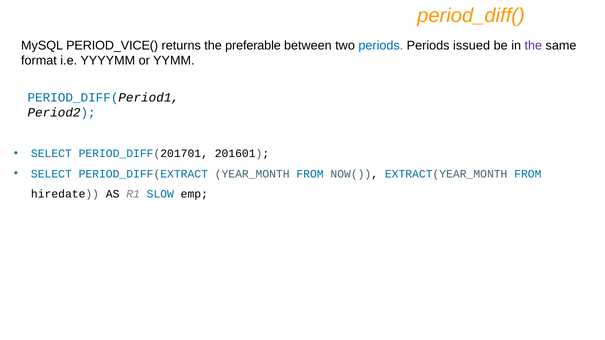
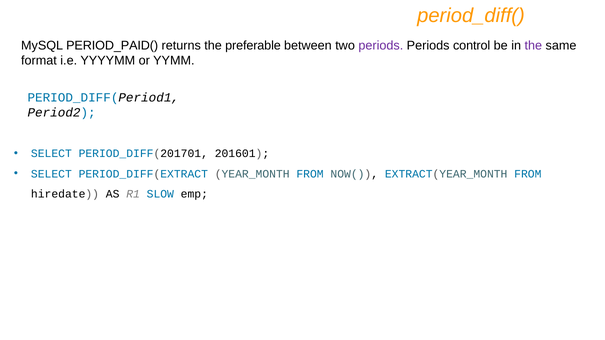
PERIOD_VICE(: PERIOD_VICE( -> PERIOD_PAID( (112, 46)
periods colour: blue -> purple (381, 46)
issued: issued -> control (472, 46)
